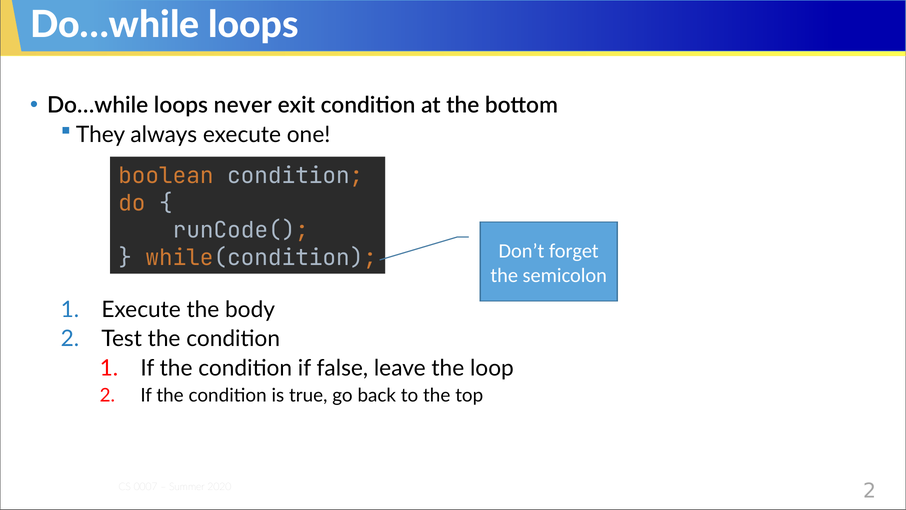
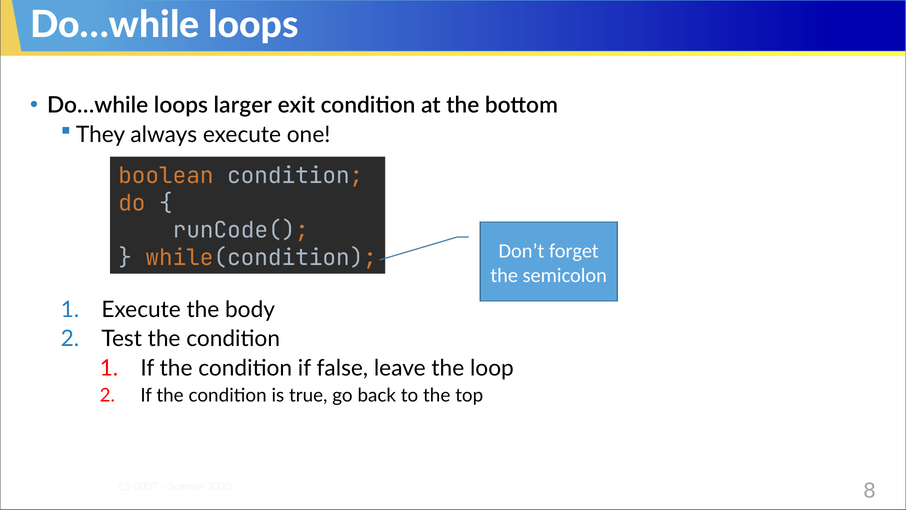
never: never -> larger (243, 105)
2020 2: 2 -> 8 (870, 491)
